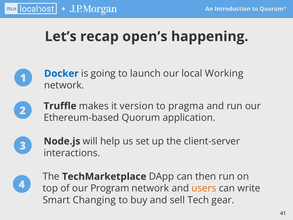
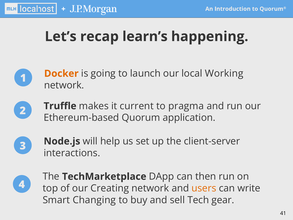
open’s: open’s -> learn’s (145, 36)
Docker colour: blue -> orange (61, 73)
version: version -> current (137, 106)
Program: Program -> Creating (110, 188)
